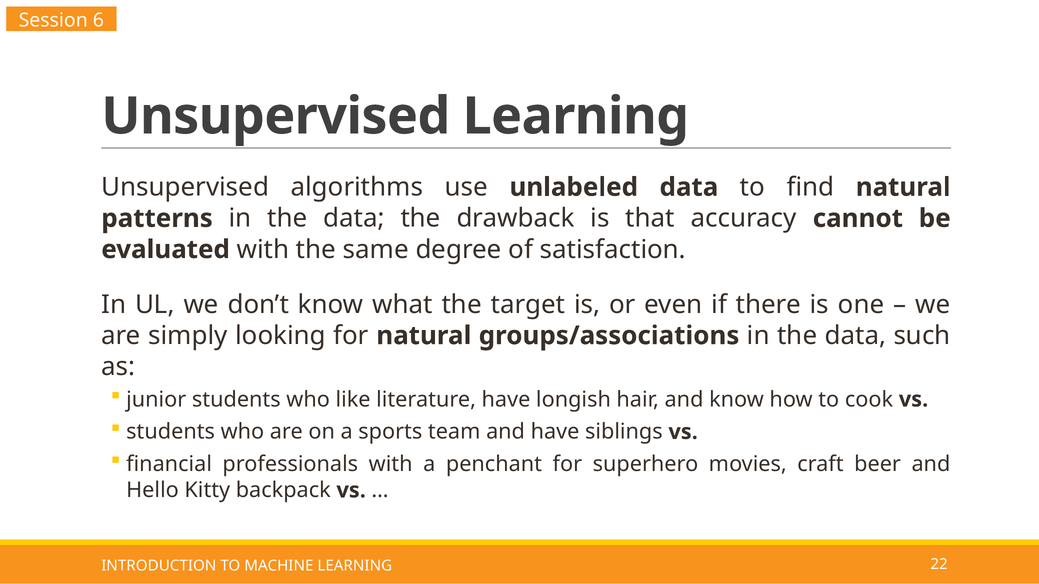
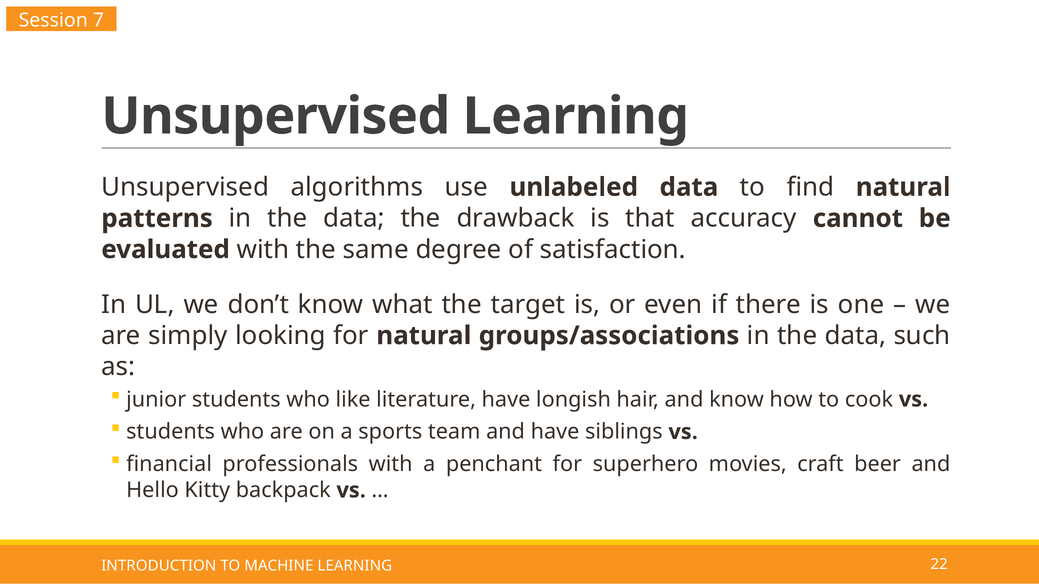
6: 6 -> 7 (98, 20)
